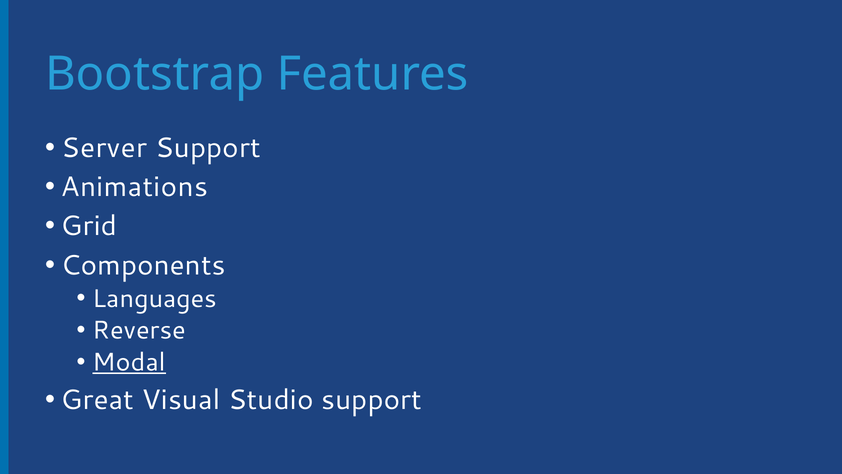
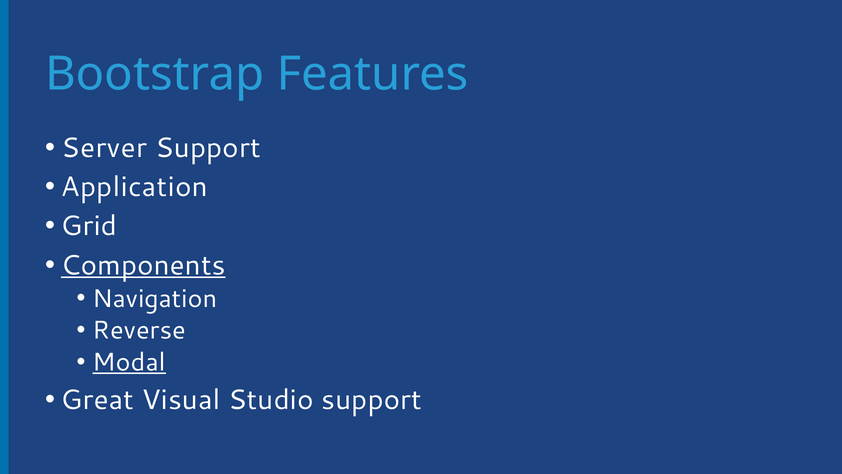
Animations: Animations -> Application (134, 187)
Components underline: none -> present (143, 265)
Languages: Languages -> Navigation (155, 298)
